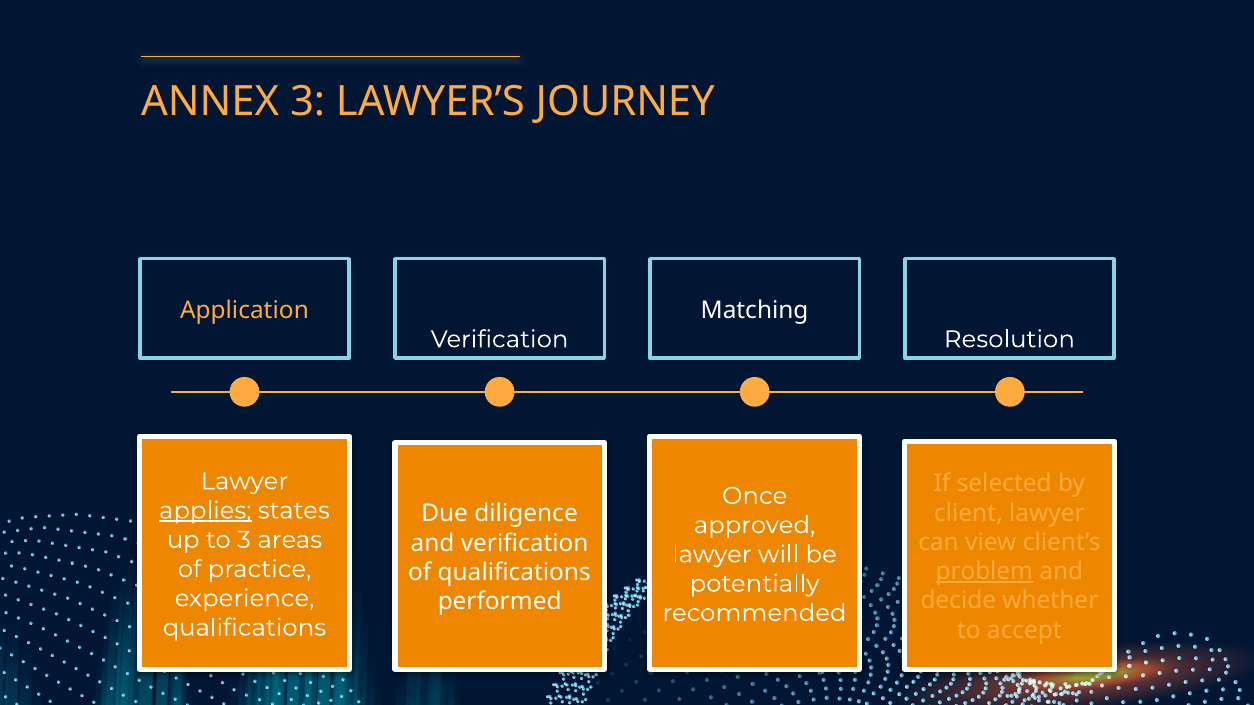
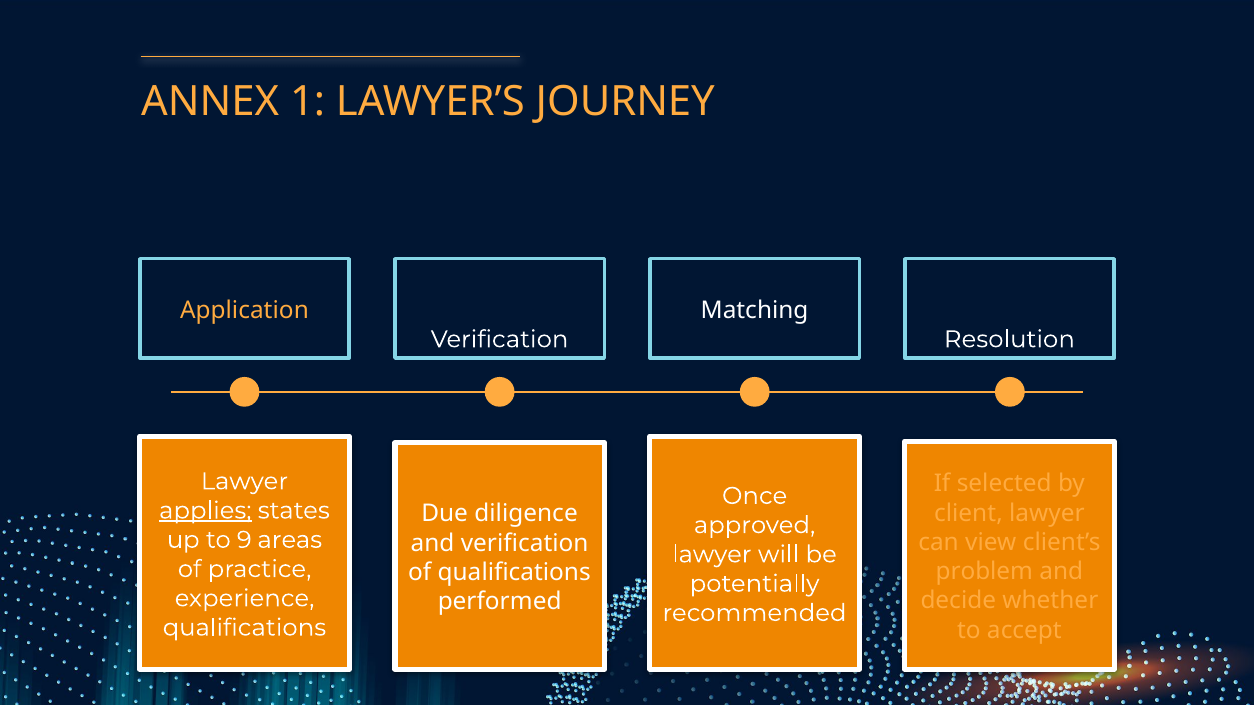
ANNEX 3: 3 -> 1 (308, 102)
to 3: 3 -> 9 (244, 540)
problem underline: present -> none (984, 572)
